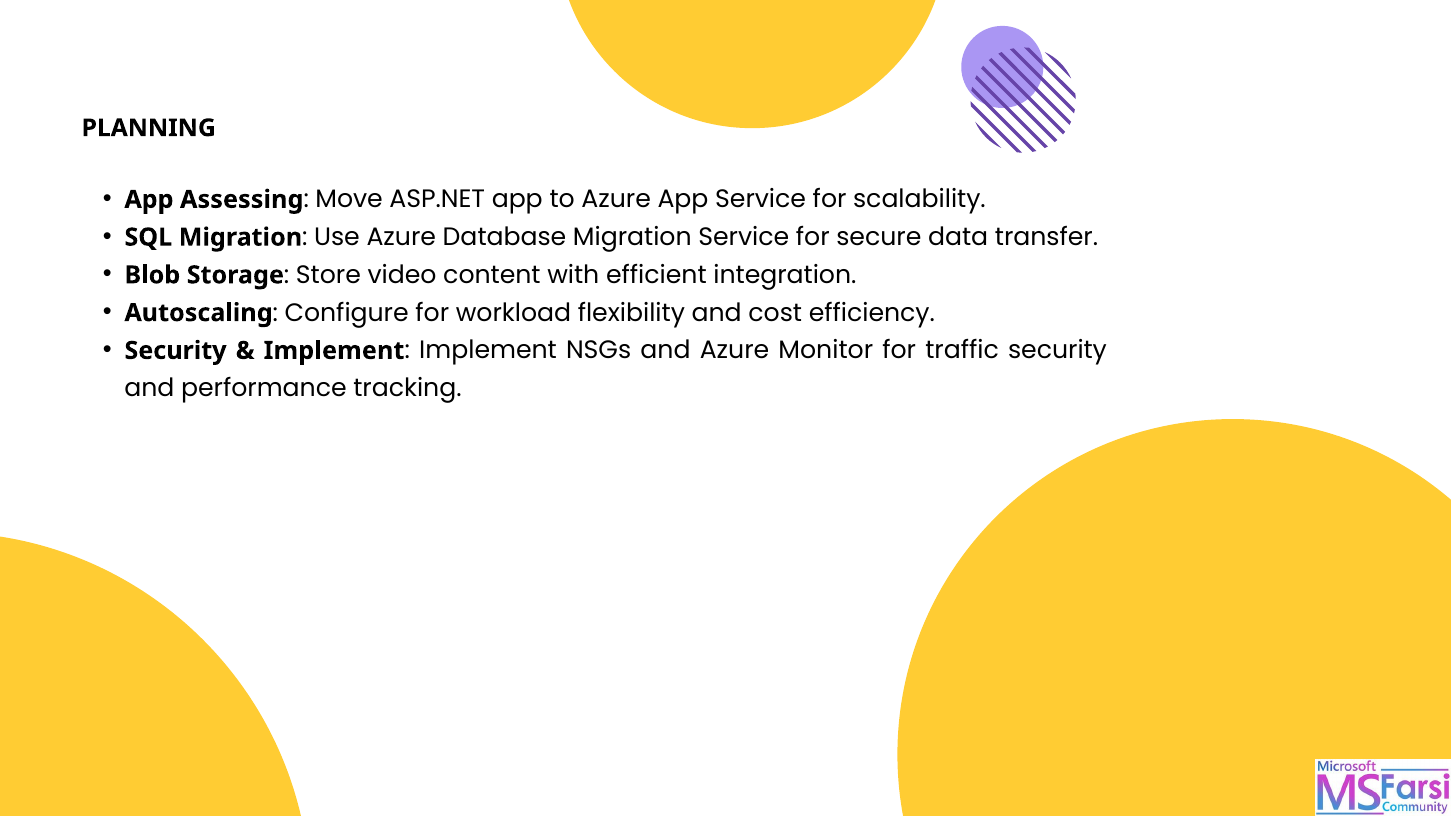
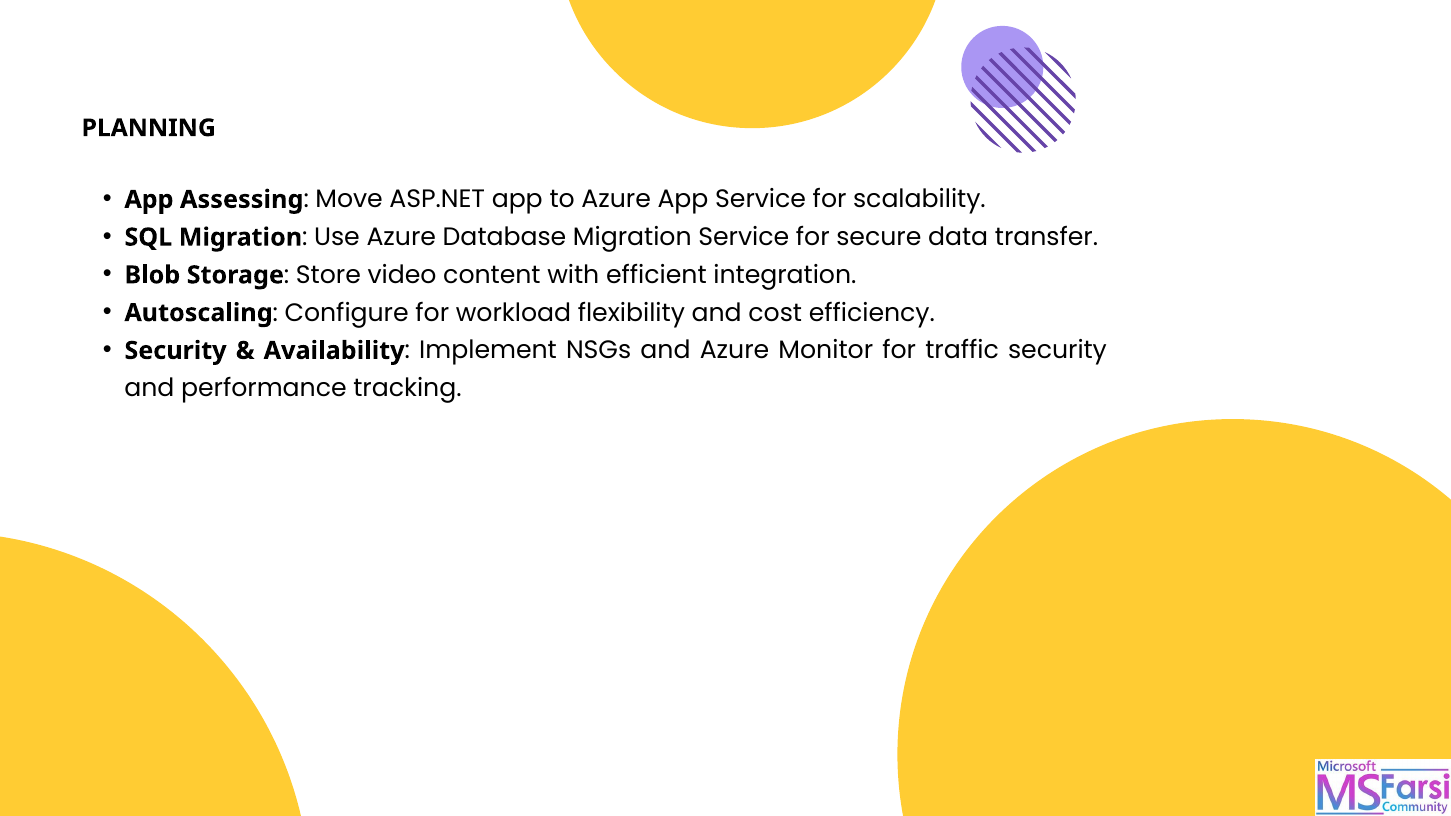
Implement: Implement -> Availability (334, 351)
